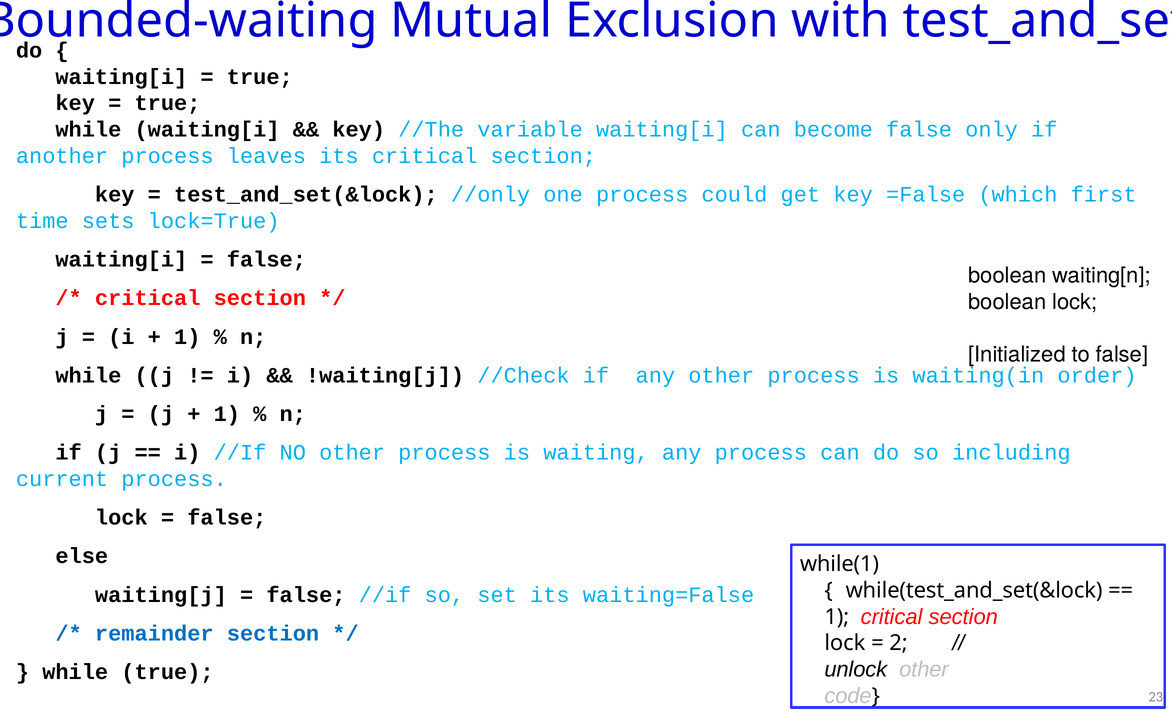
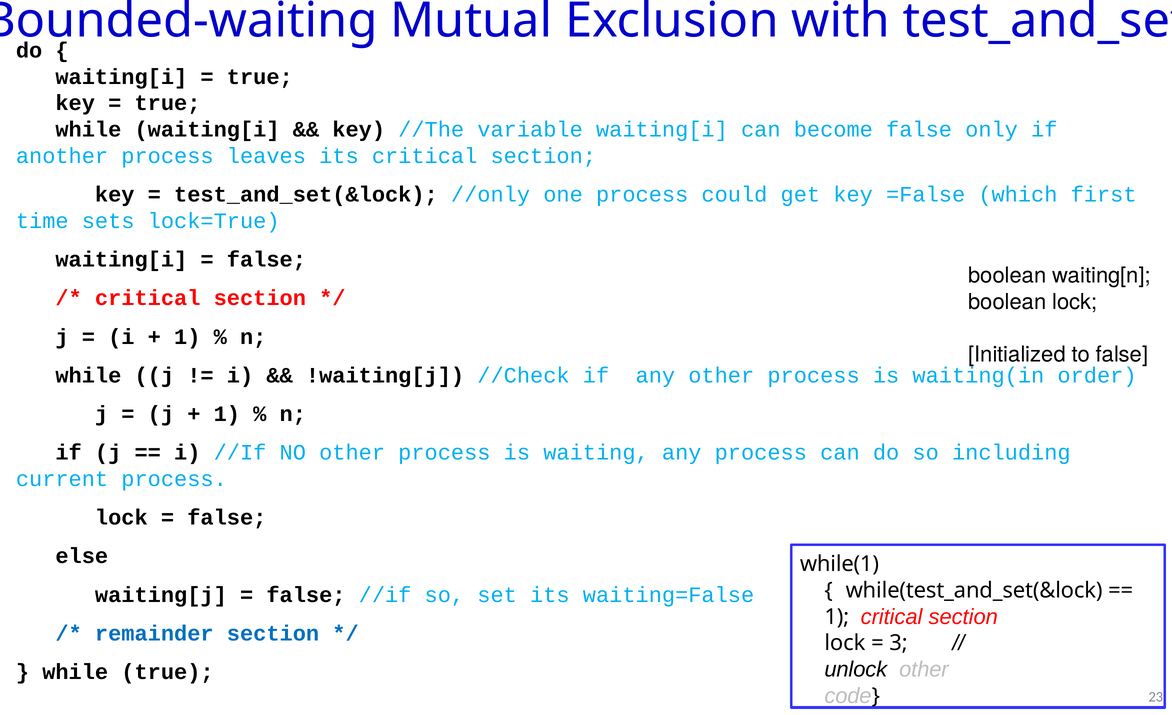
2: 2 -> 3 (899, 643)
